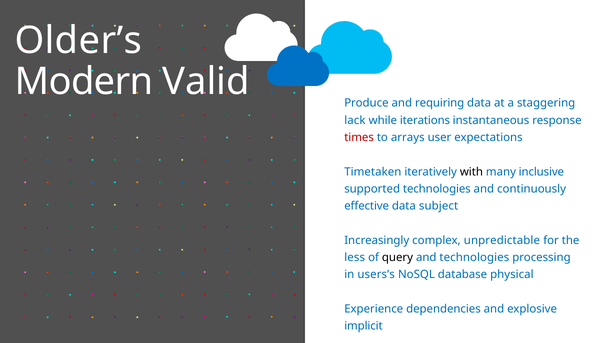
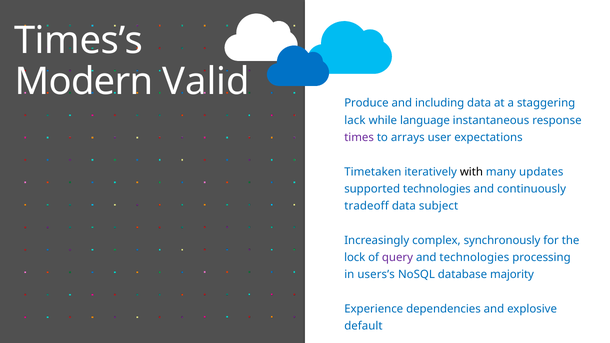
Older’s: Older’s -> Times’s (79, 41)
requiring: requiring -> including (440, 103)
iterations: iterations -> language (425, 120)
times colour: red -> purple (359, 138)
inclusive: inclusive -> updates (541, 172)
effective: effective -> tradeoff (367, 206)
unpredictable: unpredictable -> synchronously (502, 240)
less: less -> lock (355, 258)
query colour: black -> purple (397, 258)
physical: physical -> majority (512, 275)
implicit: implicit -> default (363, 326)
